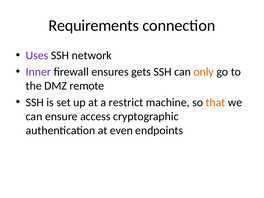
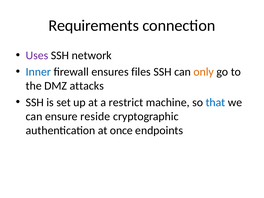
Inner colour: purple -> blue (38, 72)
gets: gets -> files (141, 72)
remote: remote -> attacks (87, 86)
that colour: orange -> blue (215, 102)
access: access -> reside (95, 116)
even: even -> once (121, 130)
